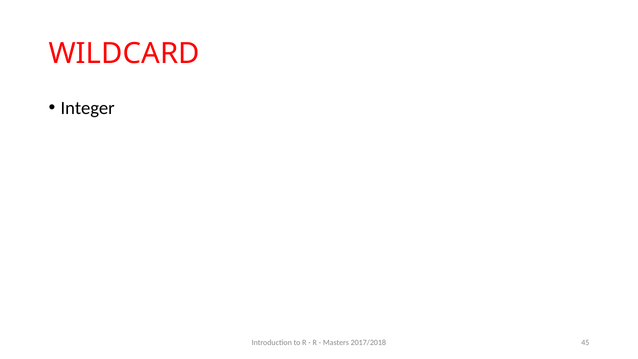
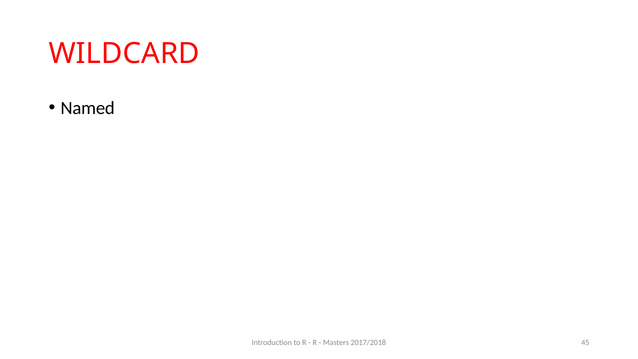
Integer: Integer -> Named (88, 108)
